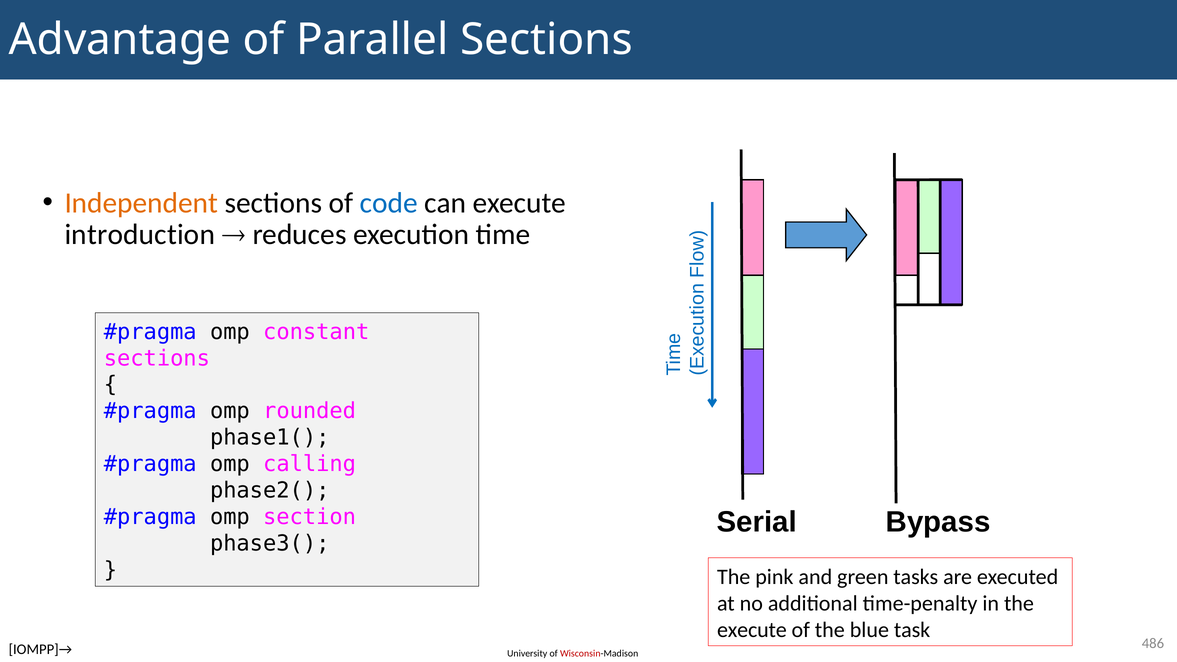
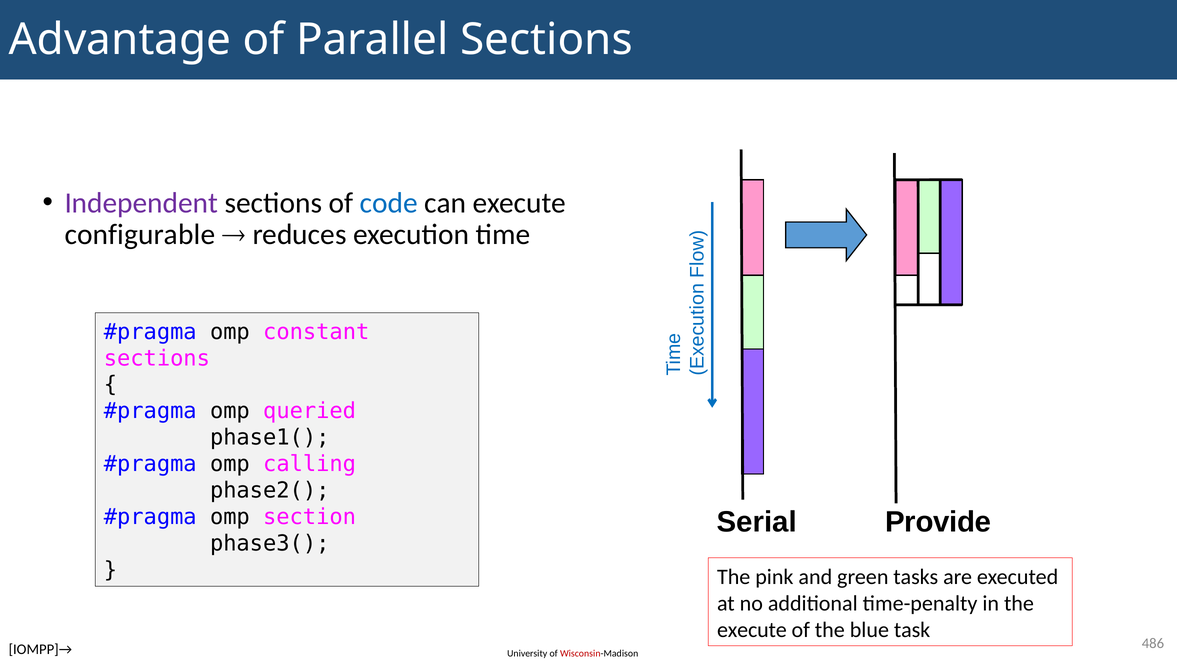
Independent colour: orange -> purple (141, 203)
introduction: introduction -> configurable (140, 235)
rounded: rounded -> queried (310, 411)
Bypass: Bypass -> Provide (938, 522)
